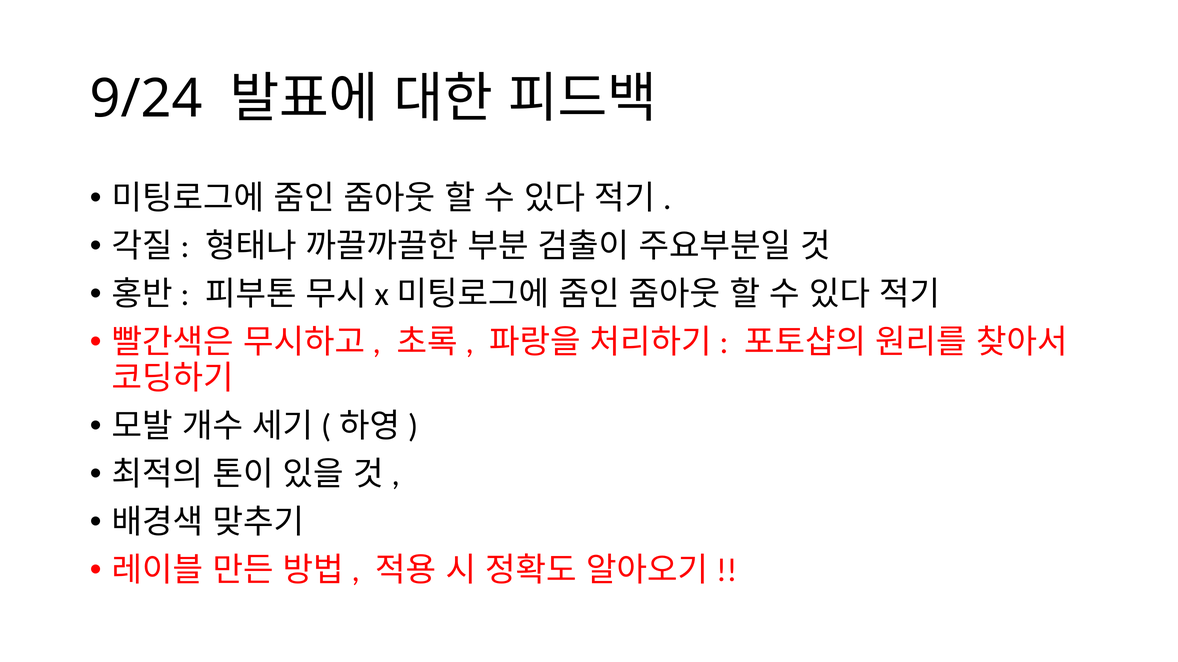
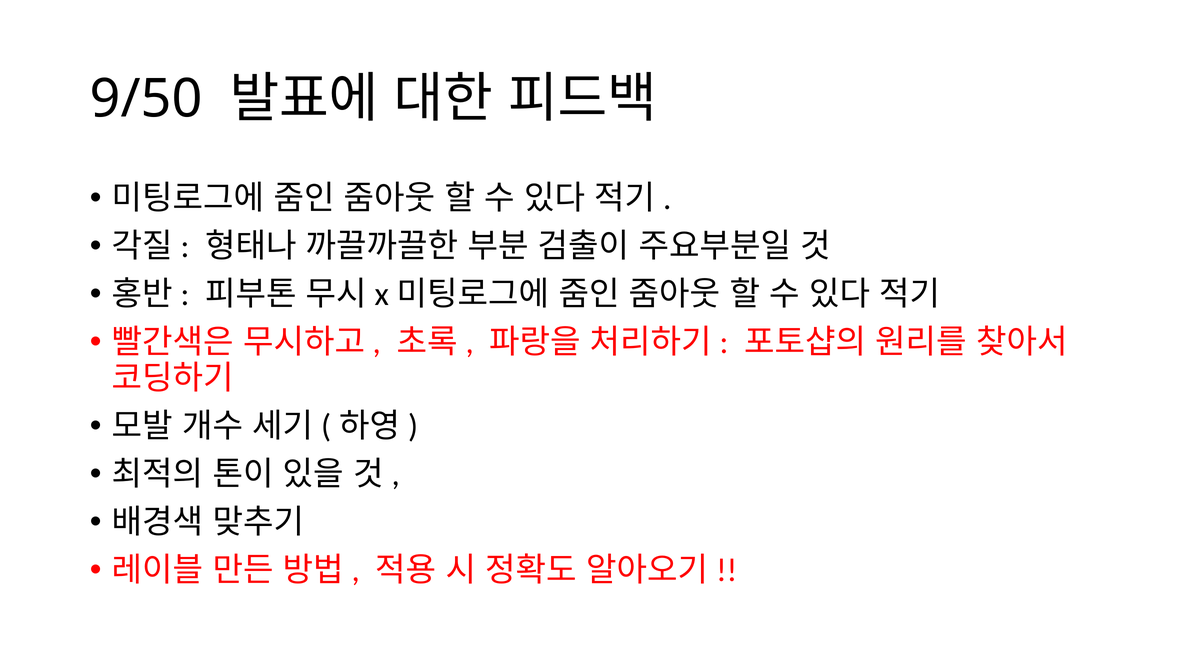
9/24: 9/24 -> 9/50 (146, 99)
